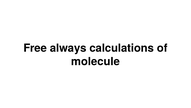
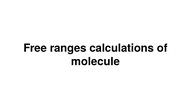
always: always -> ranges (68, 48)
